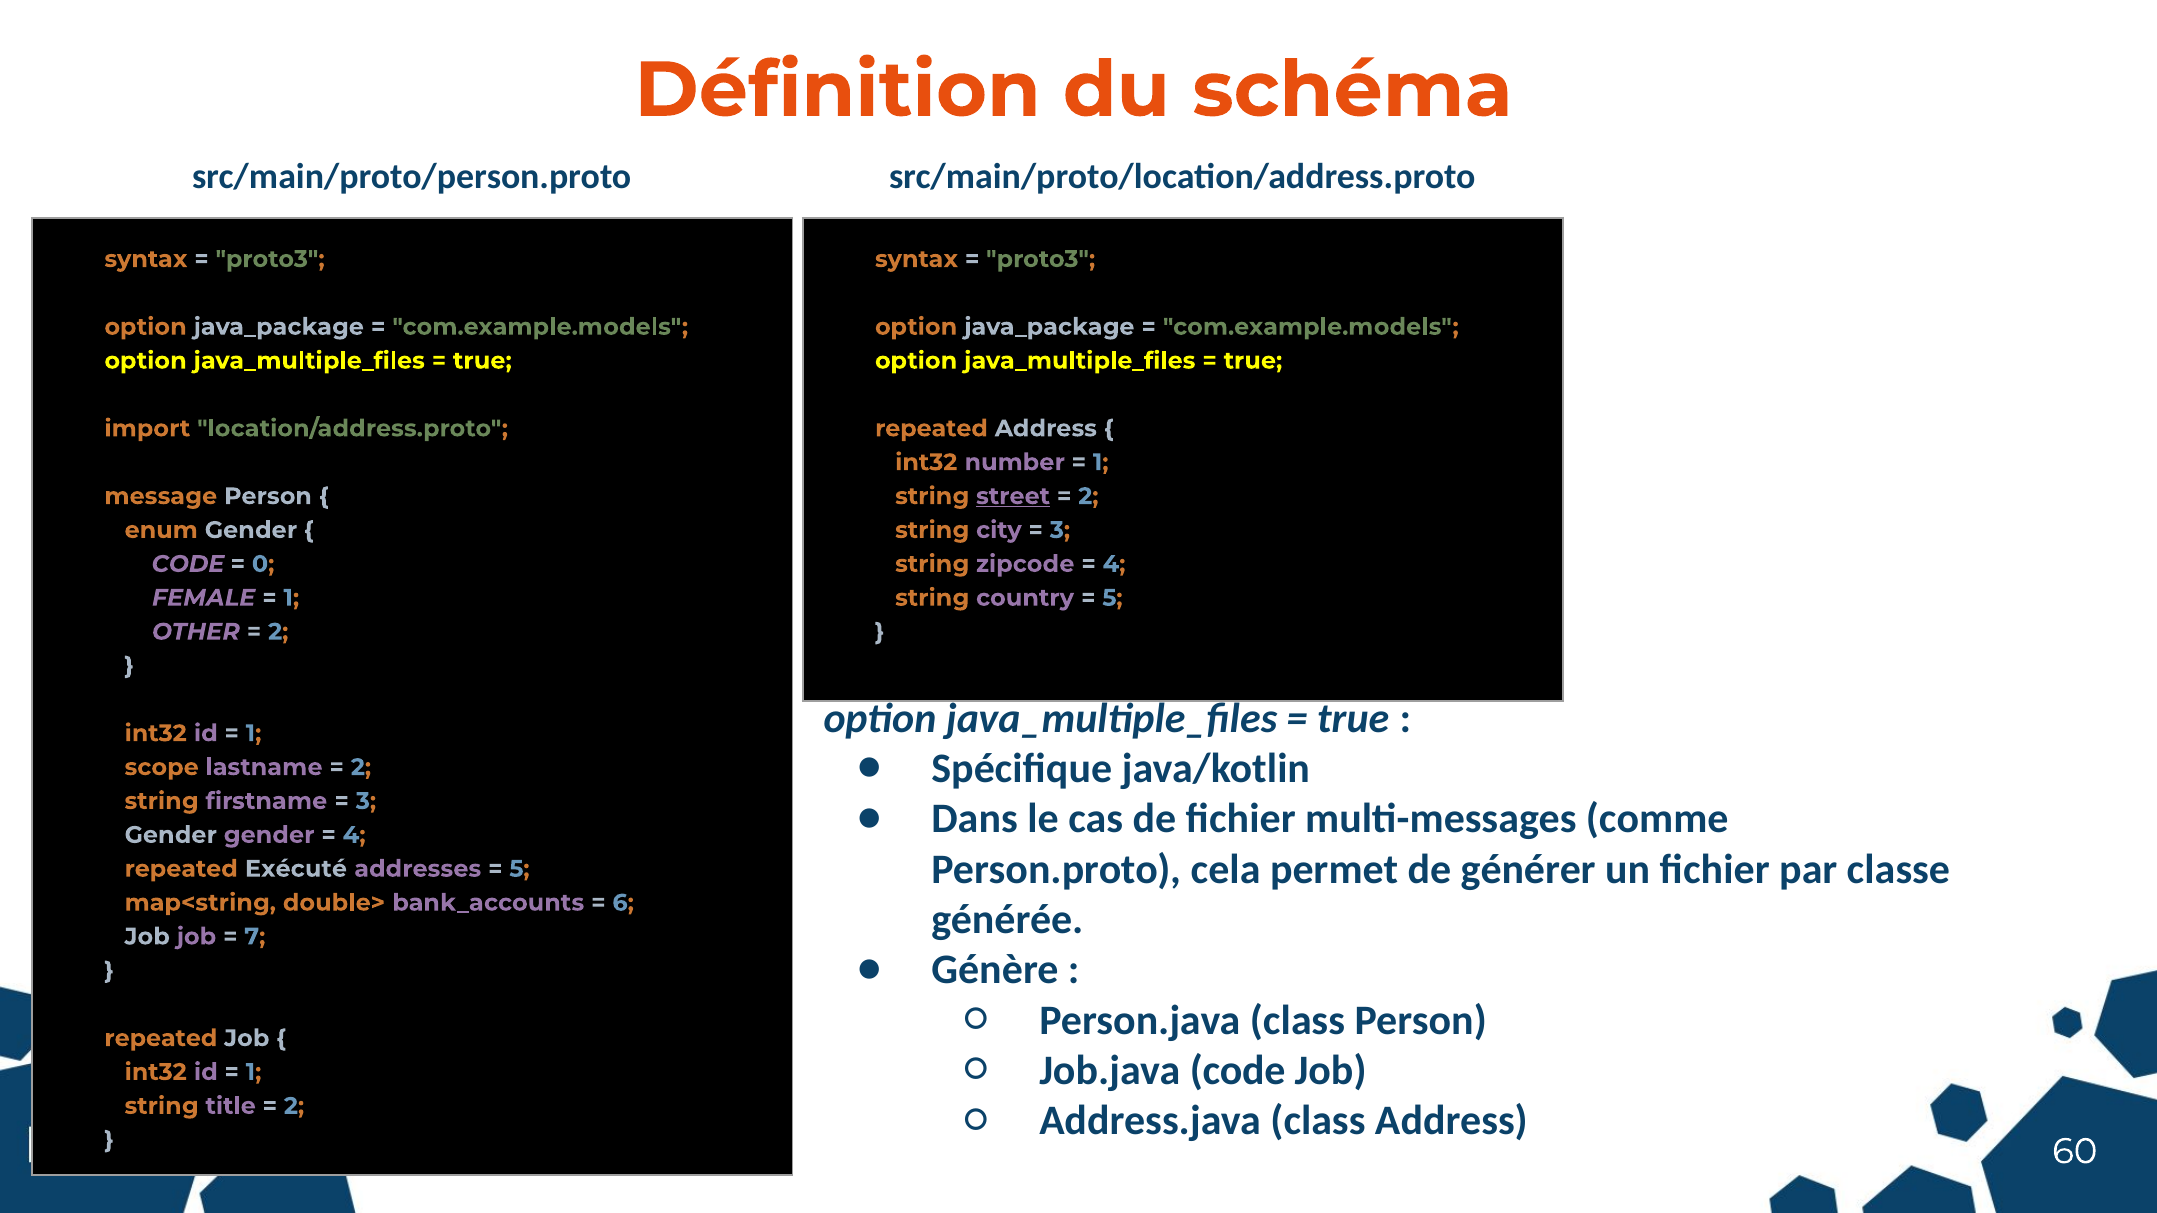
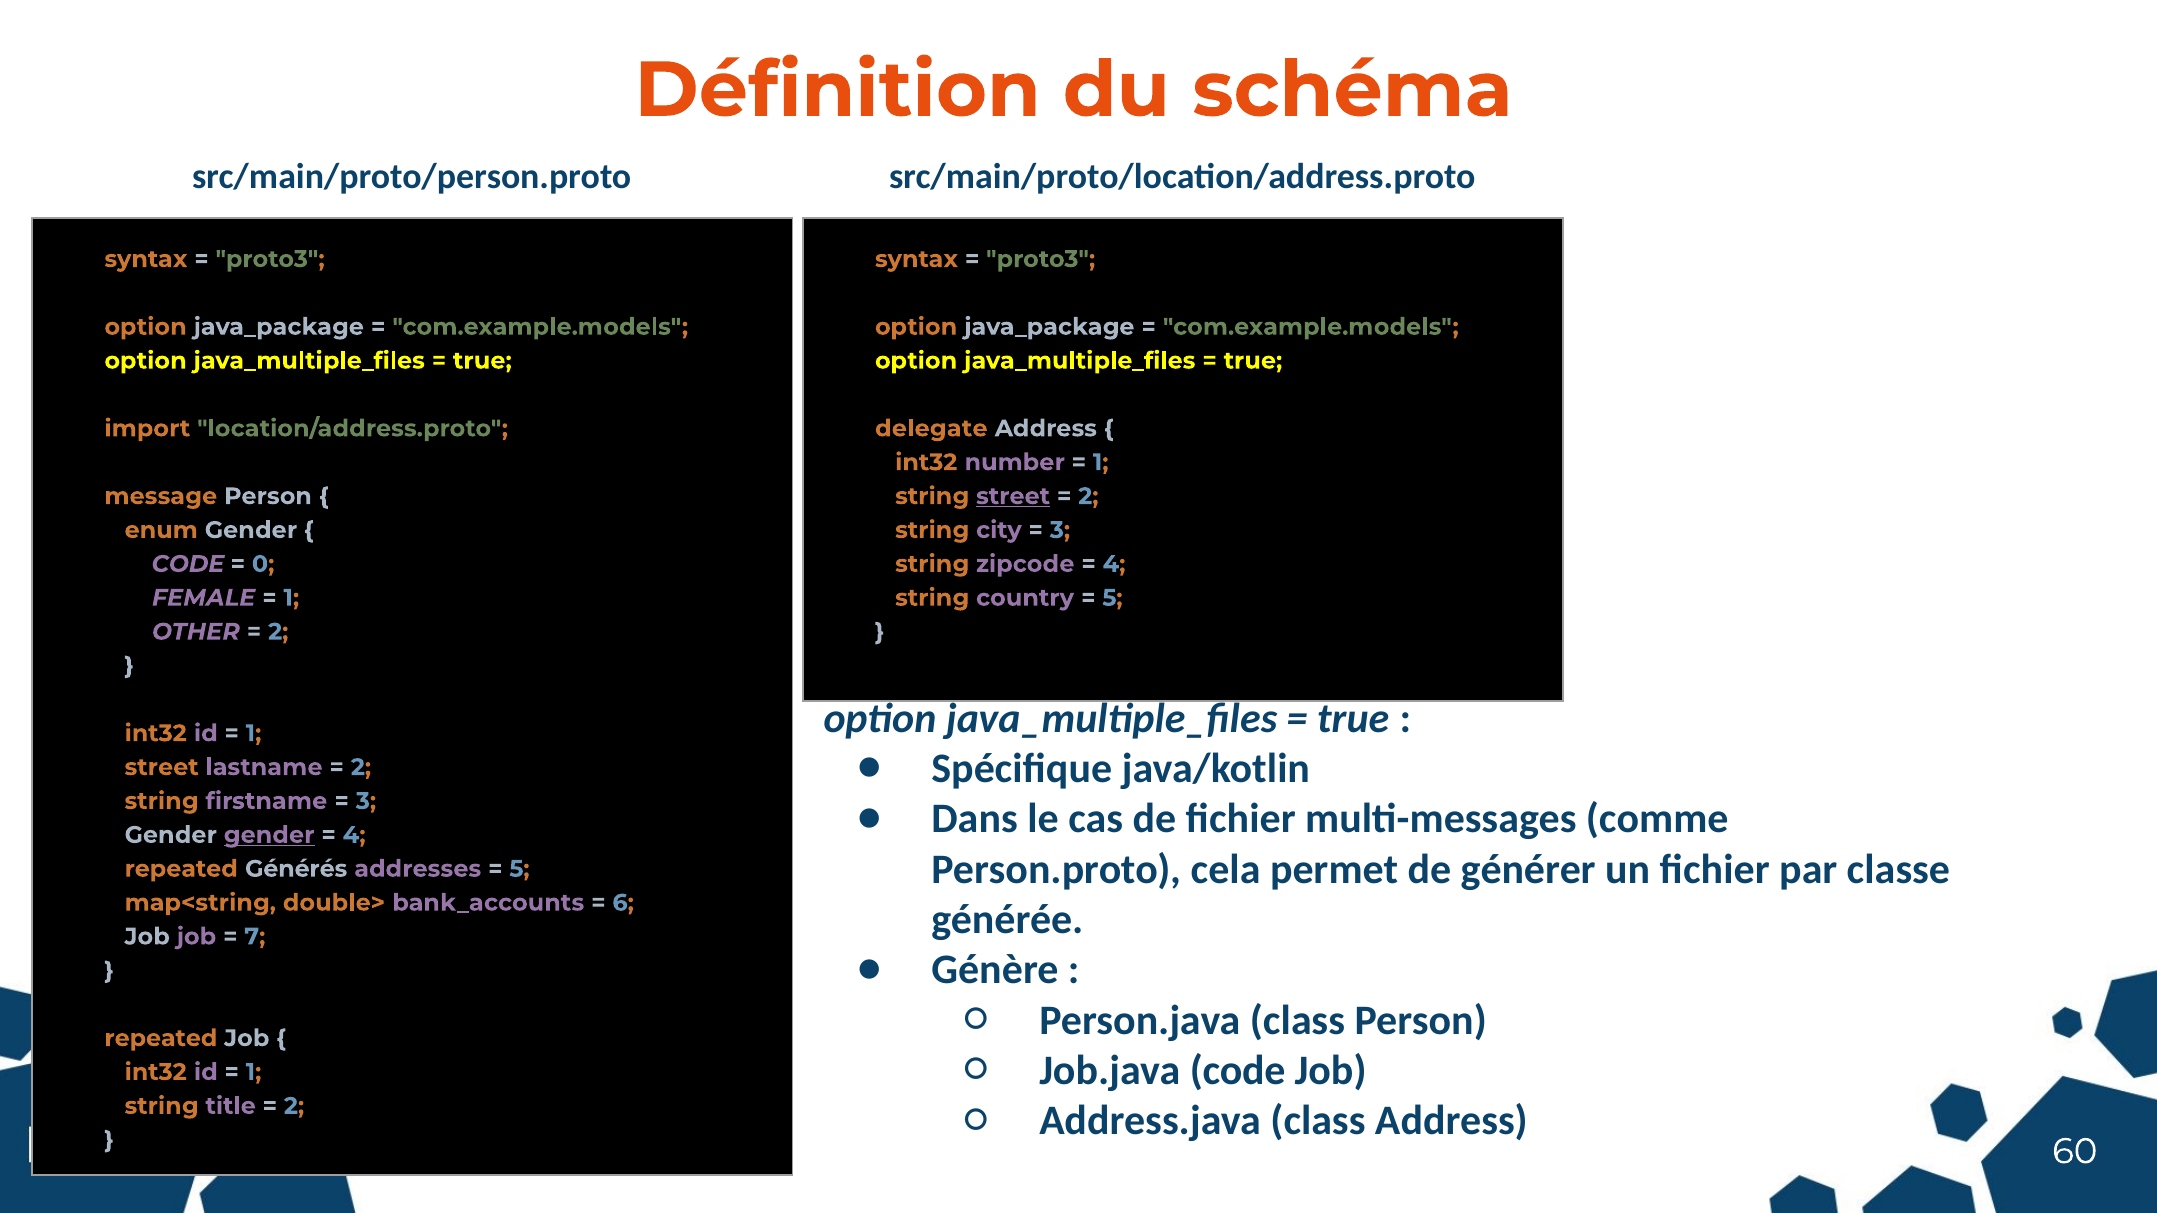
repeated: repeated -> delegate (931, 429)
scope: scope -> street (162, 767)
gender underline: none -> present (269, 835)
Exécuté: Exécuté -> Générés (296, 869)
